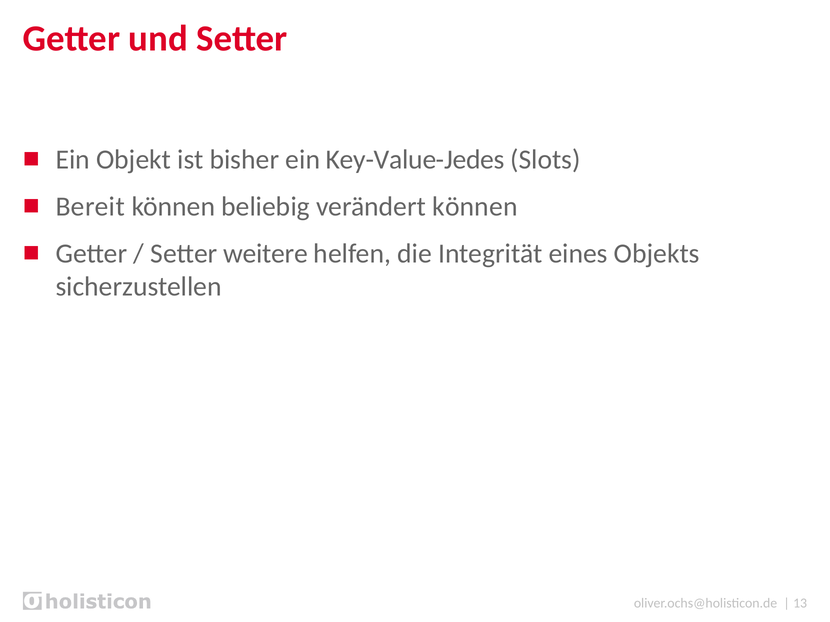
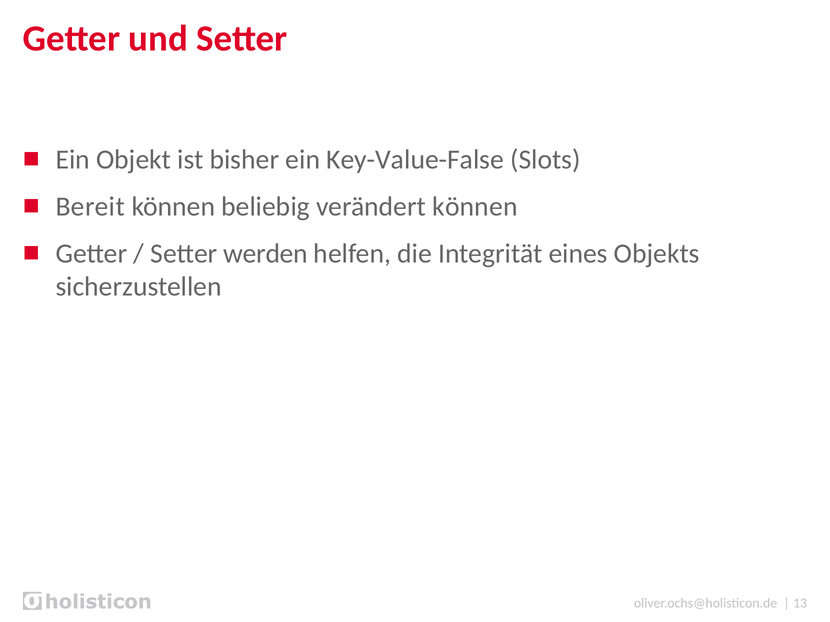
Key-Value-Jedes: Key-Value-Jedes -> Key-Value-False (415, 160)
weitere: weitere -> werden (266, 254)
